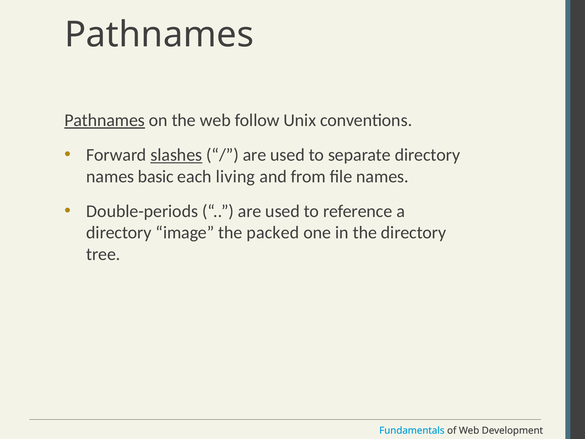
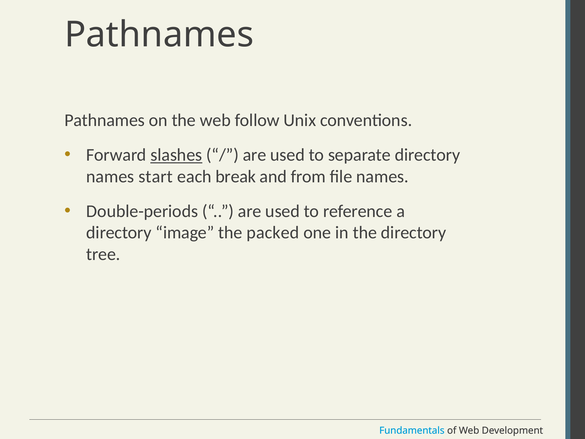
Pathnames underline: present -> none (105, 120)
basic: basic -> start (156, 176)
living: living -> break (236, 176)
